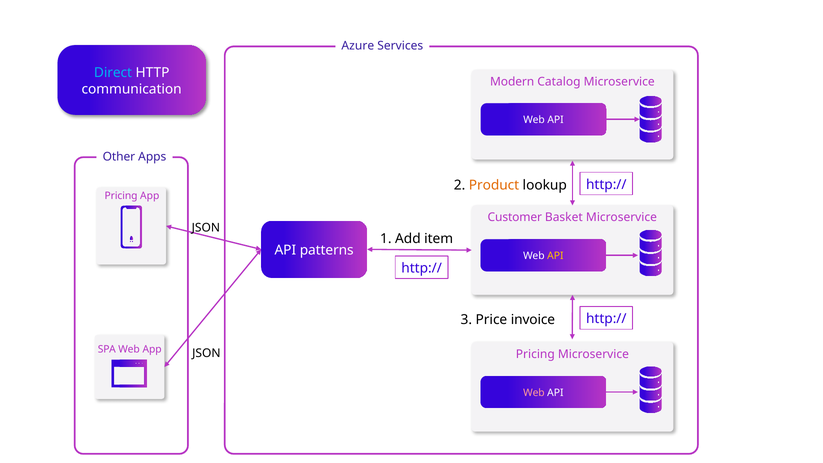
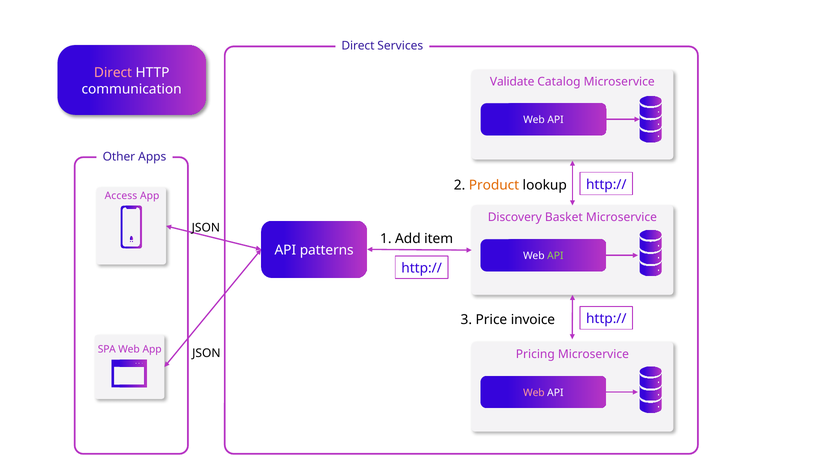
Azure: Azure -> Direct (358, 46)
Direct colour: light blue -> pink (113, 73)
Modern: Modern -> Validate (512, 82)
Pricing: Pricing -> Access (121, 196)
Customer: Customer -> Discovery (515, 217)
API colour: yellow -> light green (555, 256)
